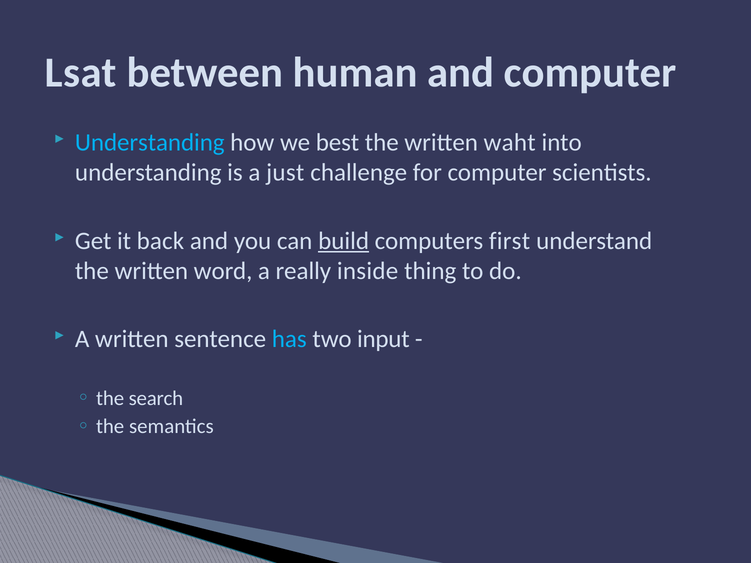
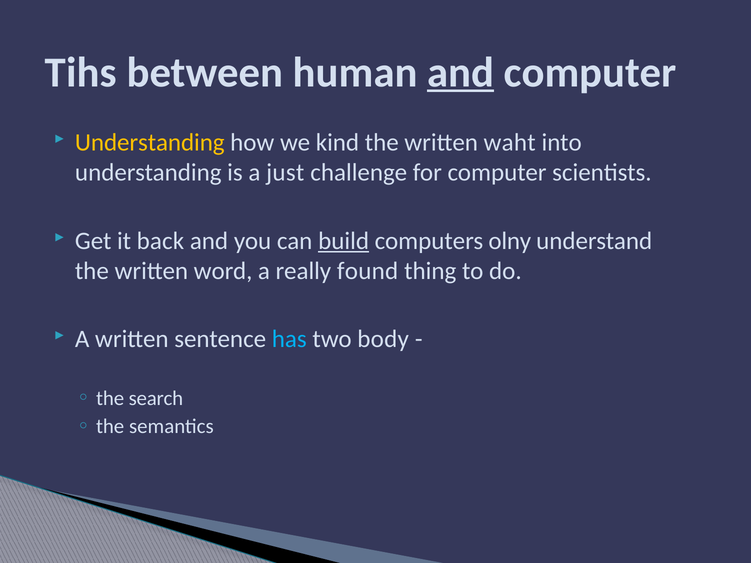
Lsat: Lsat -> Tihs (81, 72)
and underline: none -> present (461, 72)
Understanding colour: light blue -> yellow (150, 142)
best: best -> kind (337, 142)
first: first -> olny (510, 241)
inside: inside -> found (368, 271)
input: input -> body (383, 339)
